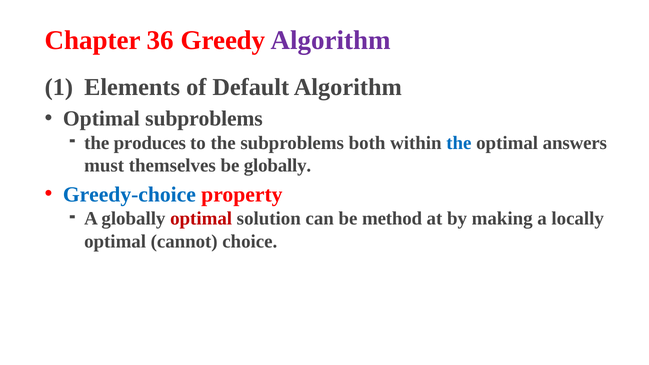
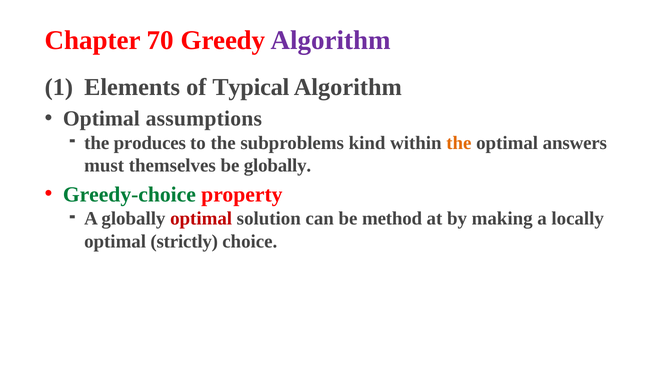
36: 36 -> 70 (160, 40)
Default: Default -> Typical (251, 87)
Optimal subproblems: subproblems -> assumptions (204, 119)
both: both -> kind (367, 143)
the colour: blue -> orange (459, 143)
Greedy-choice colour: blue -> green (129, 195)
cannot: cannot -> strictly (184, 241)
